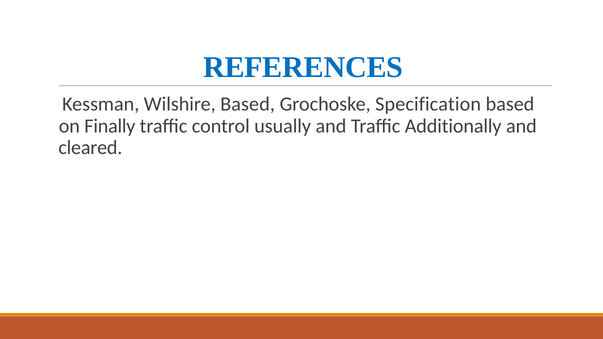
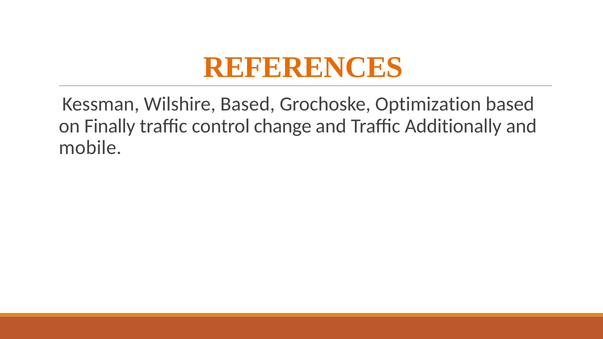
REFERENCES colour: blue -> orange (303, 68)
Specification: Specification -> Optimization (428, 104)
usually: usually -> change (283, 126)
cleared: cleared -> mobile (90, 148)
